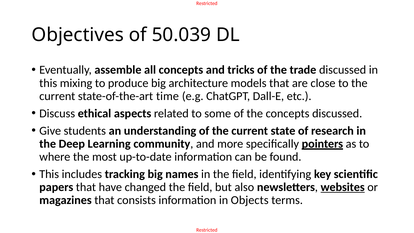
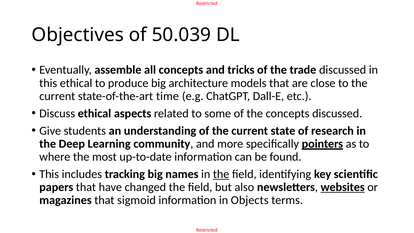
this mixing: mixing -> ethical (76, 83)
the underline: none -> present (221, 174)
consists: consists -> sigmoid (136, 200)
